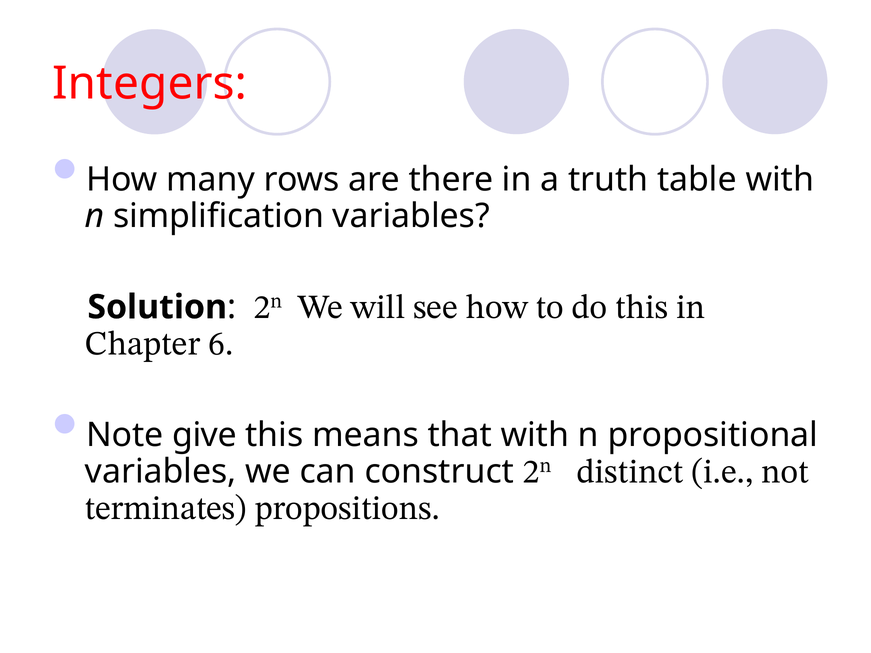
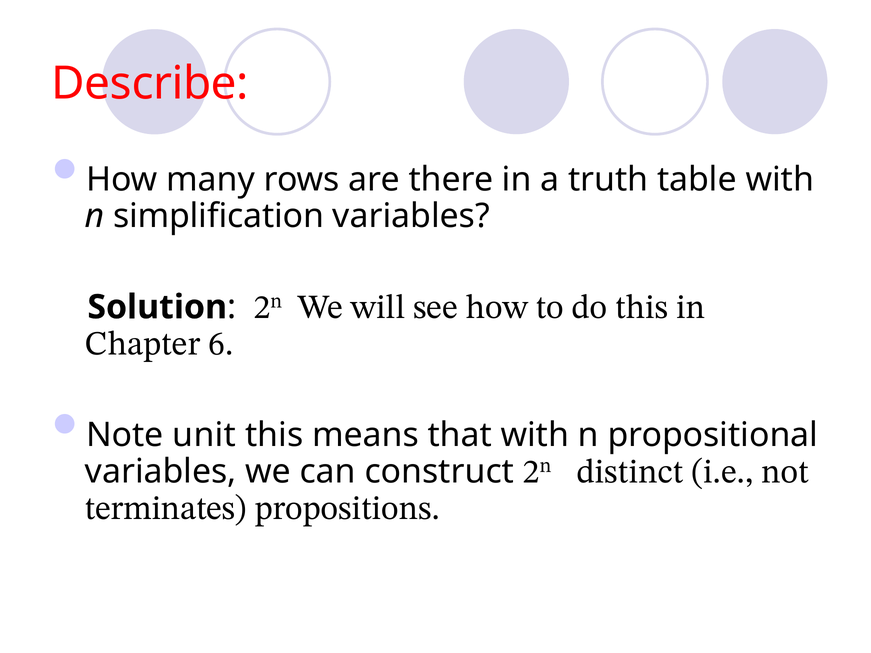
Integers: Integers -> Describe (150, 84)
give: give -> unit (204, 435)
